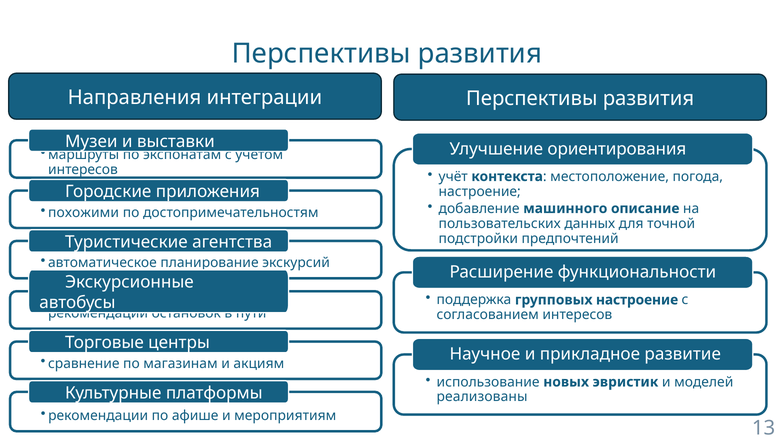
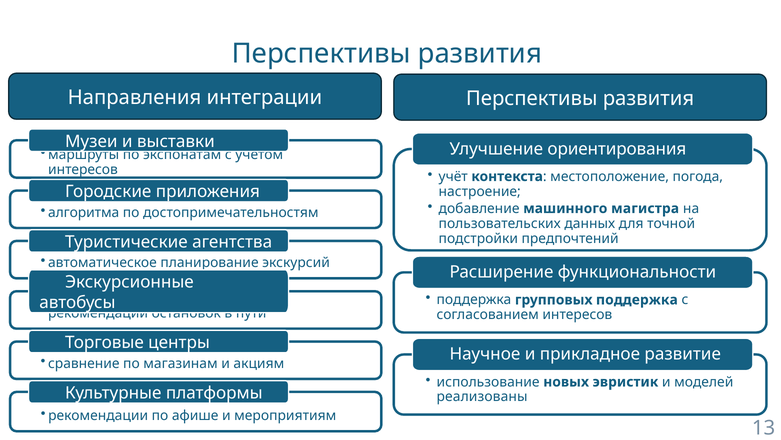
описание: описание -> магистра (645, 208)
похожими: похожими -> алгоритма (84, 212)
групповых настроение: настроение -> поддержка (637, 299)
